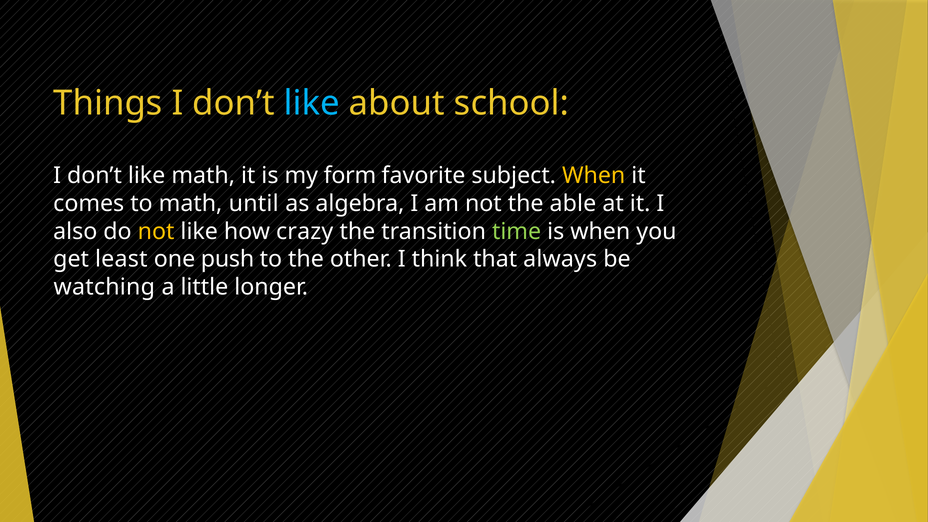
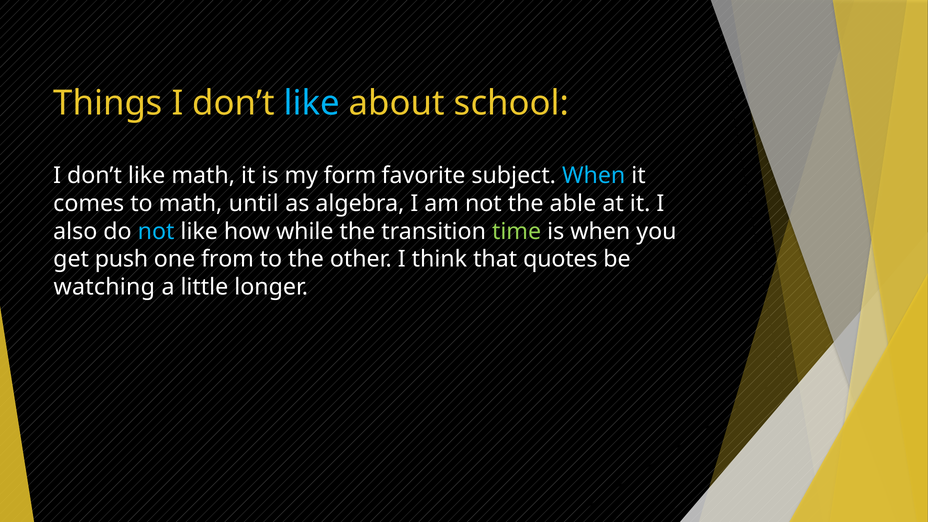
When colour: yellow -> light blue (594, 176)
not colour: yellow -> light blue (156, 231)
crazy: crazy -> while (305, 231)
least: least -> push (121, 259)
push: push -> from (228, 259)
always: always -> quotes (560, 259)
